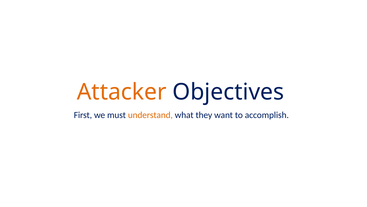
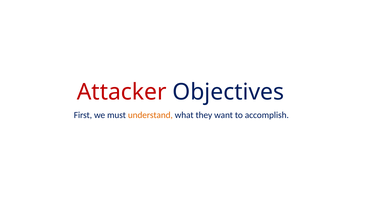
Attacker colour: orange -> red (122, 92)
